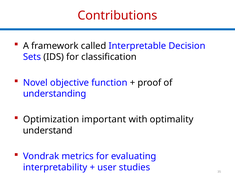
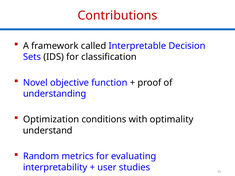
important: important -> conditions (104, 120)
Vondrak: Vondrak -> Random (41, 157)
